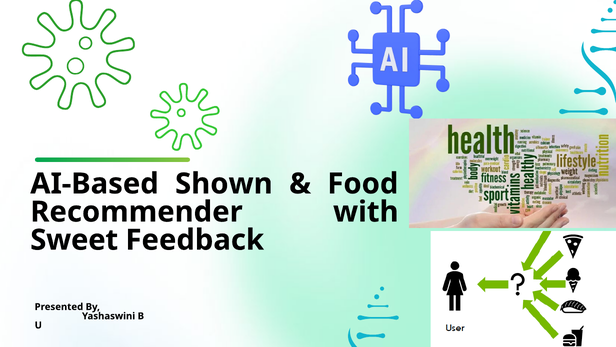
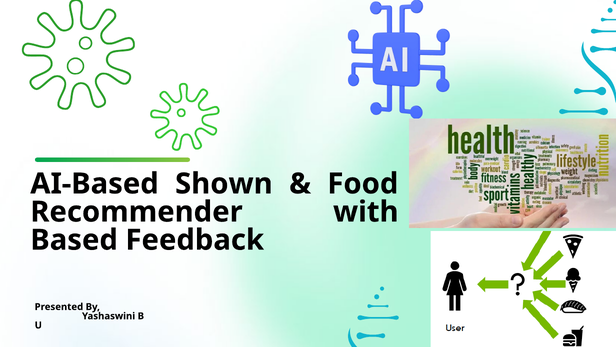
Sweet: Sweet -> Based (74, 240)
